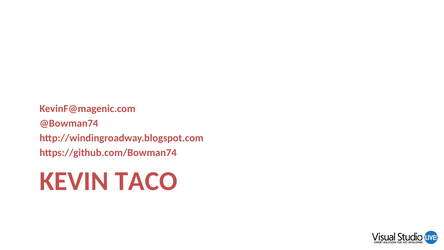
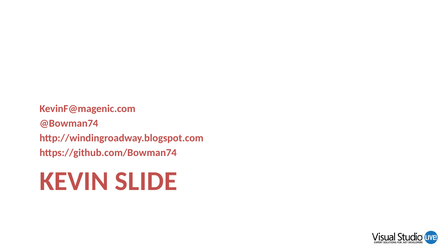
TACO: TACO -> SLIDE (146, 181)
